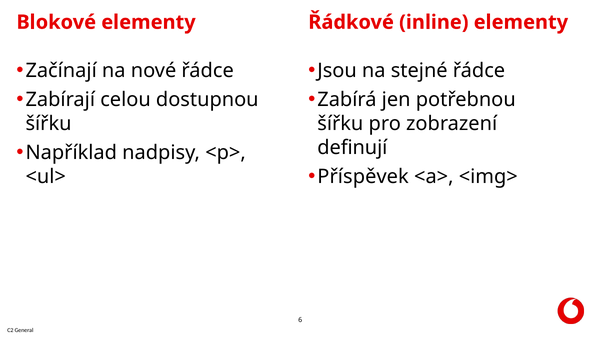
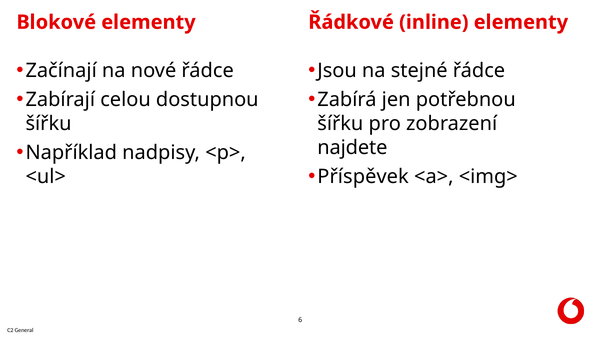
definují: definují -> najdete (352, 148)
